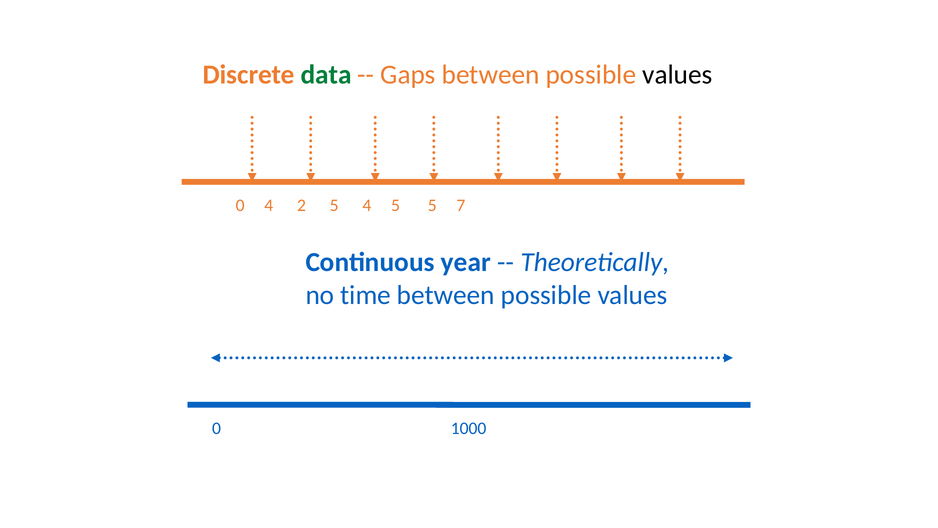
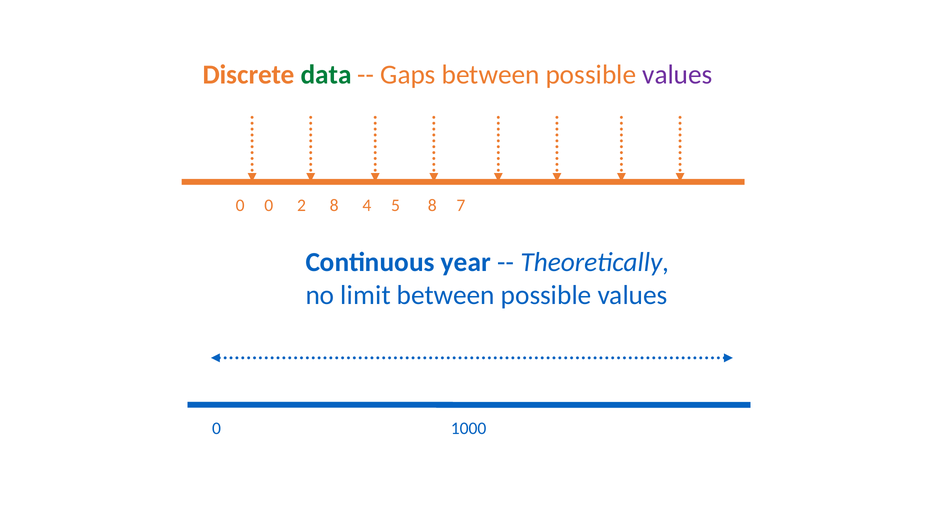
values colour: black -> purple (677, 75)
0 4: 4 -> 0 (269, 205)
2 5: 5 -> 8 (334, 205)
5 5: 5 -> 8 (432, 205)
time: time -> limit (366, 295)
